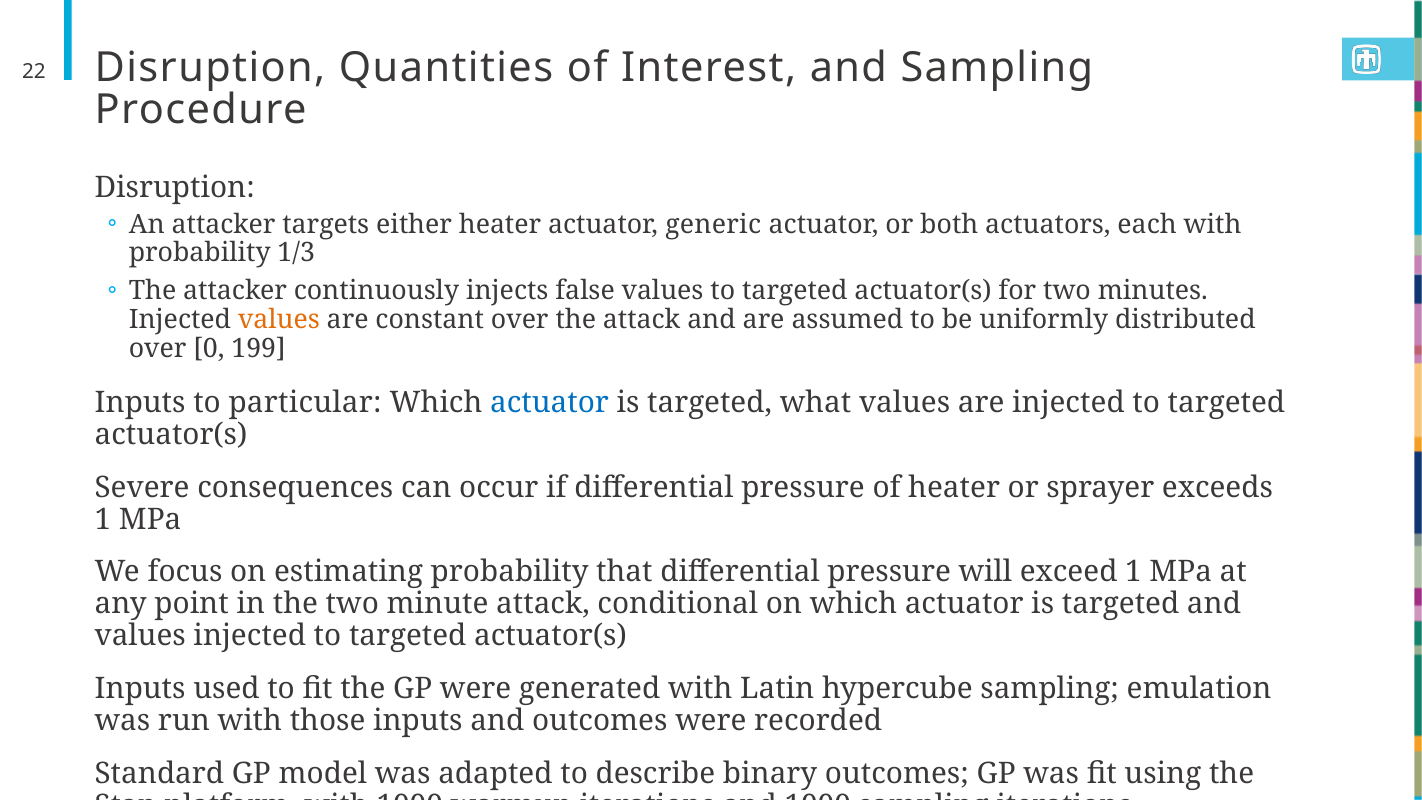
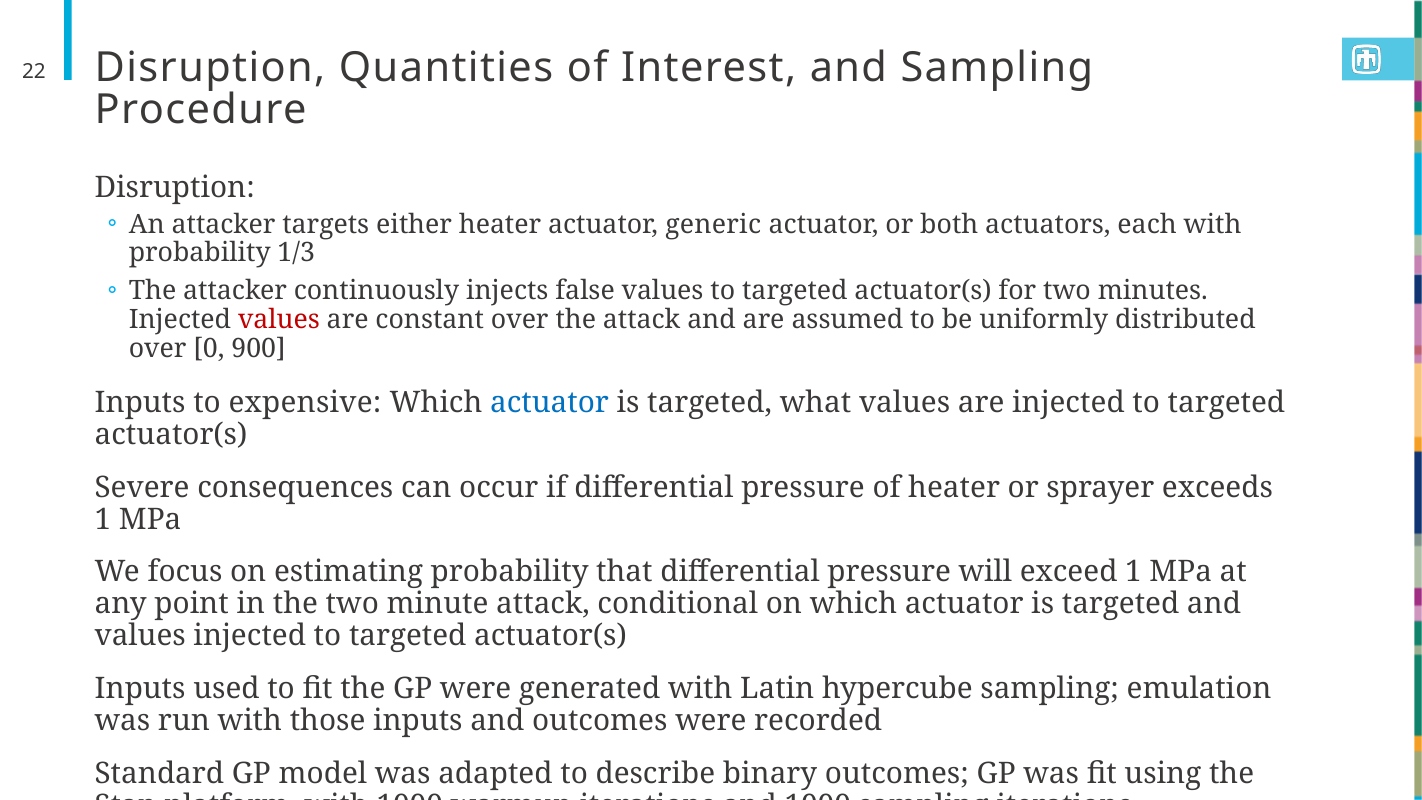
values colour: orange -> red (279, 320)
199: 199 -> 900 (259, 348)
particular: particular -> expensive (305, 402)
